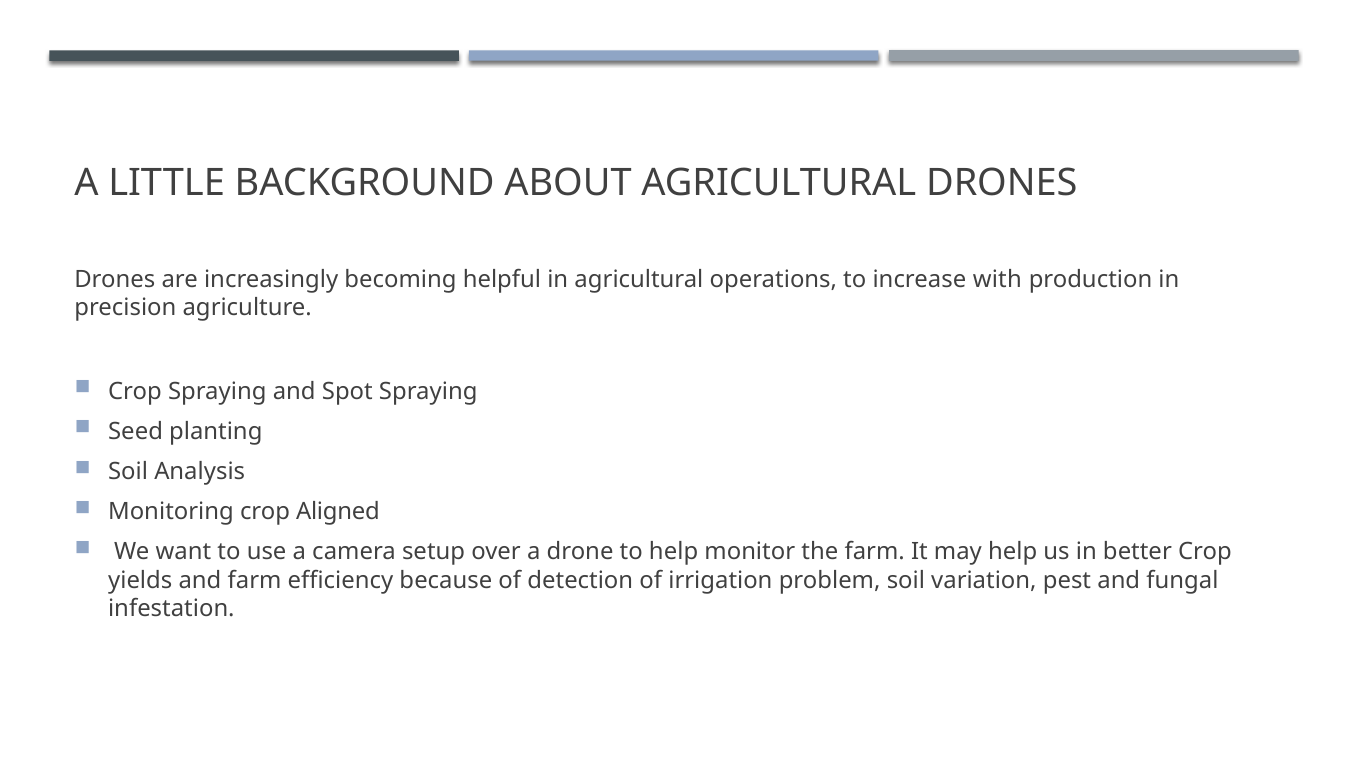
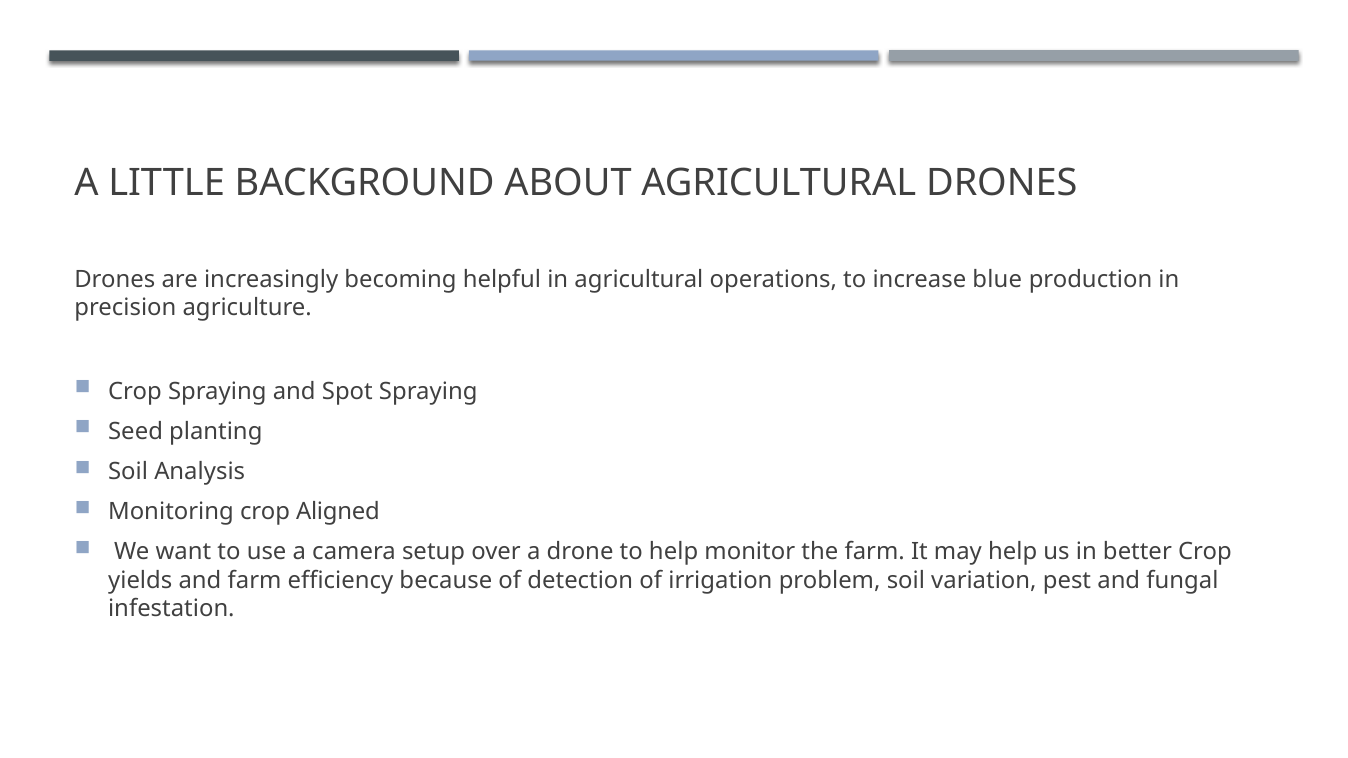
with: with -> blue (997, 279)
